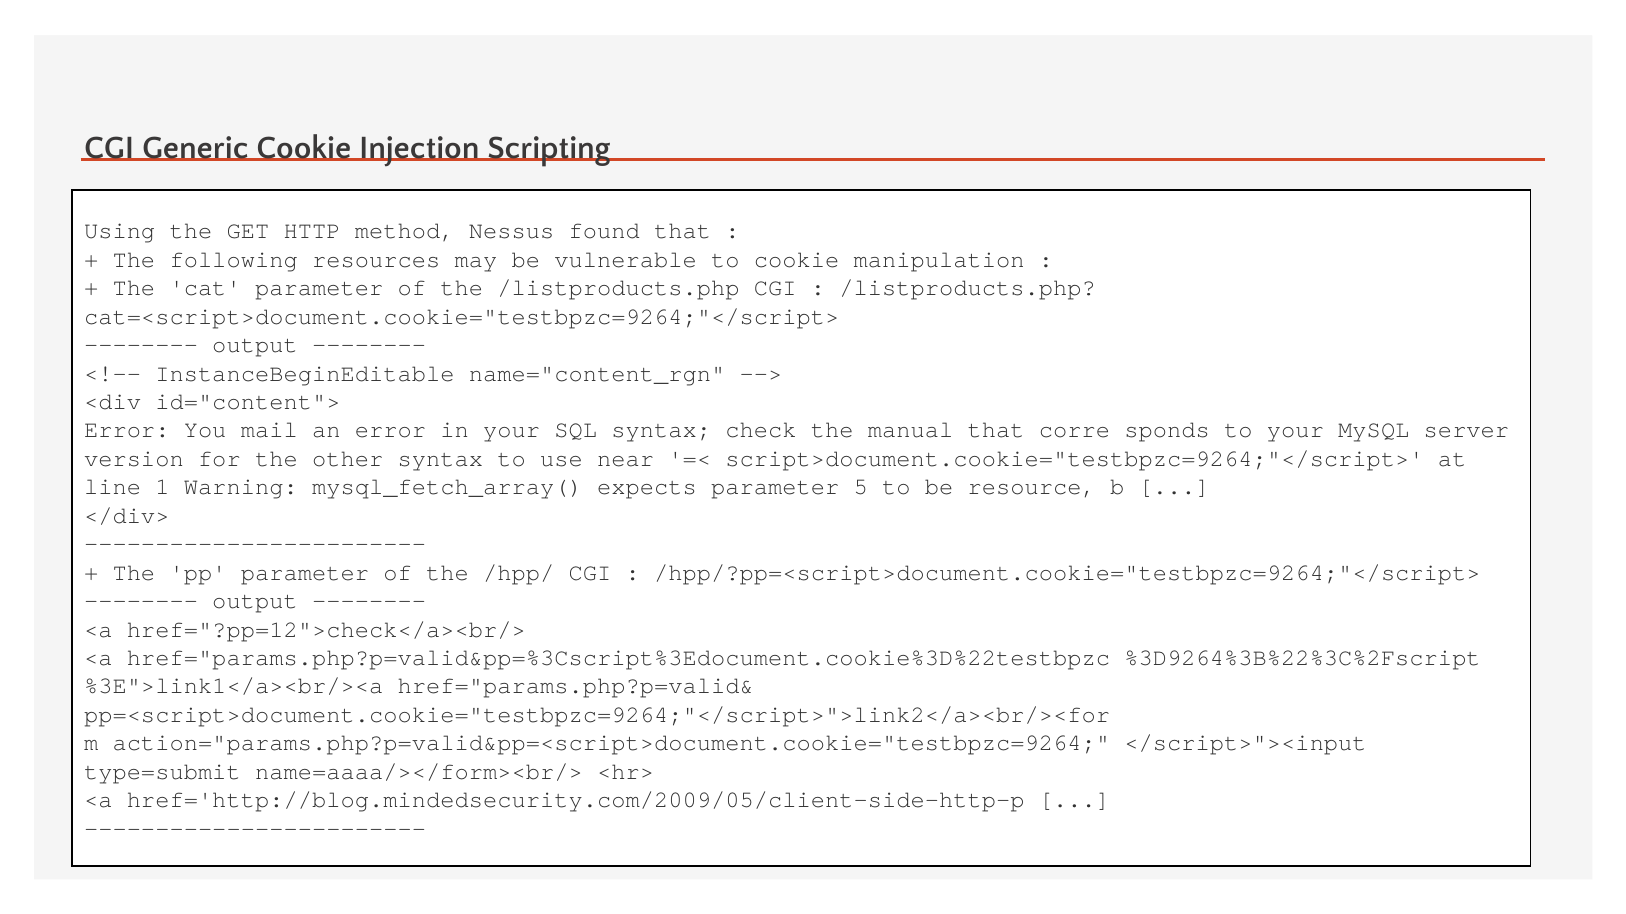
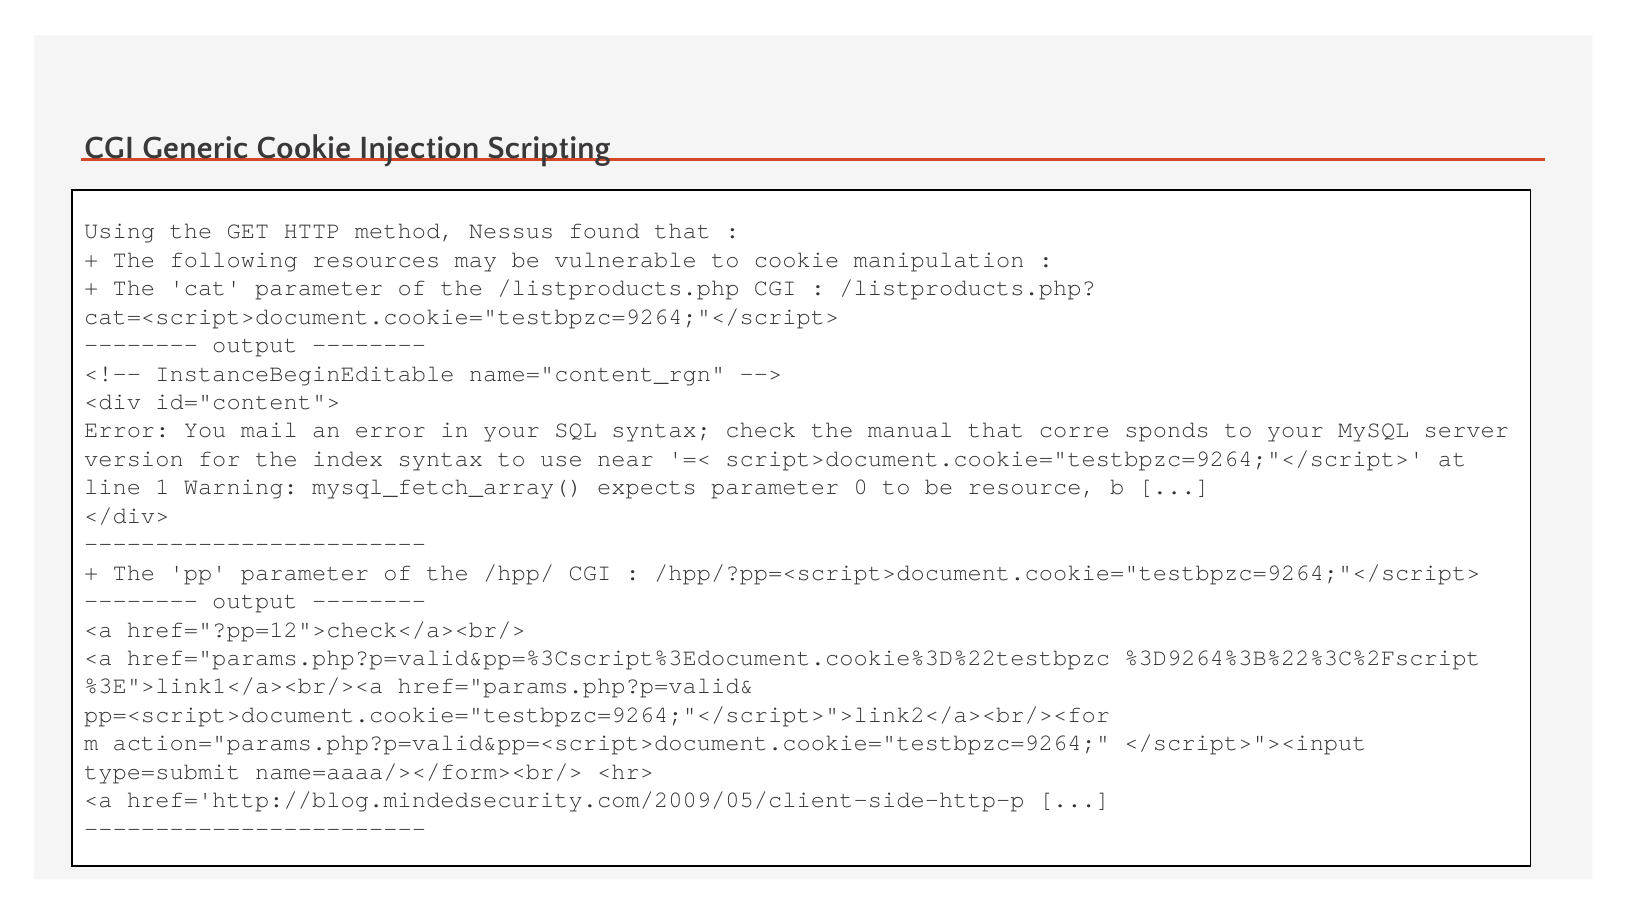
other: other -> index (348, 459)
5: 5 -> 0 (861, 487)
